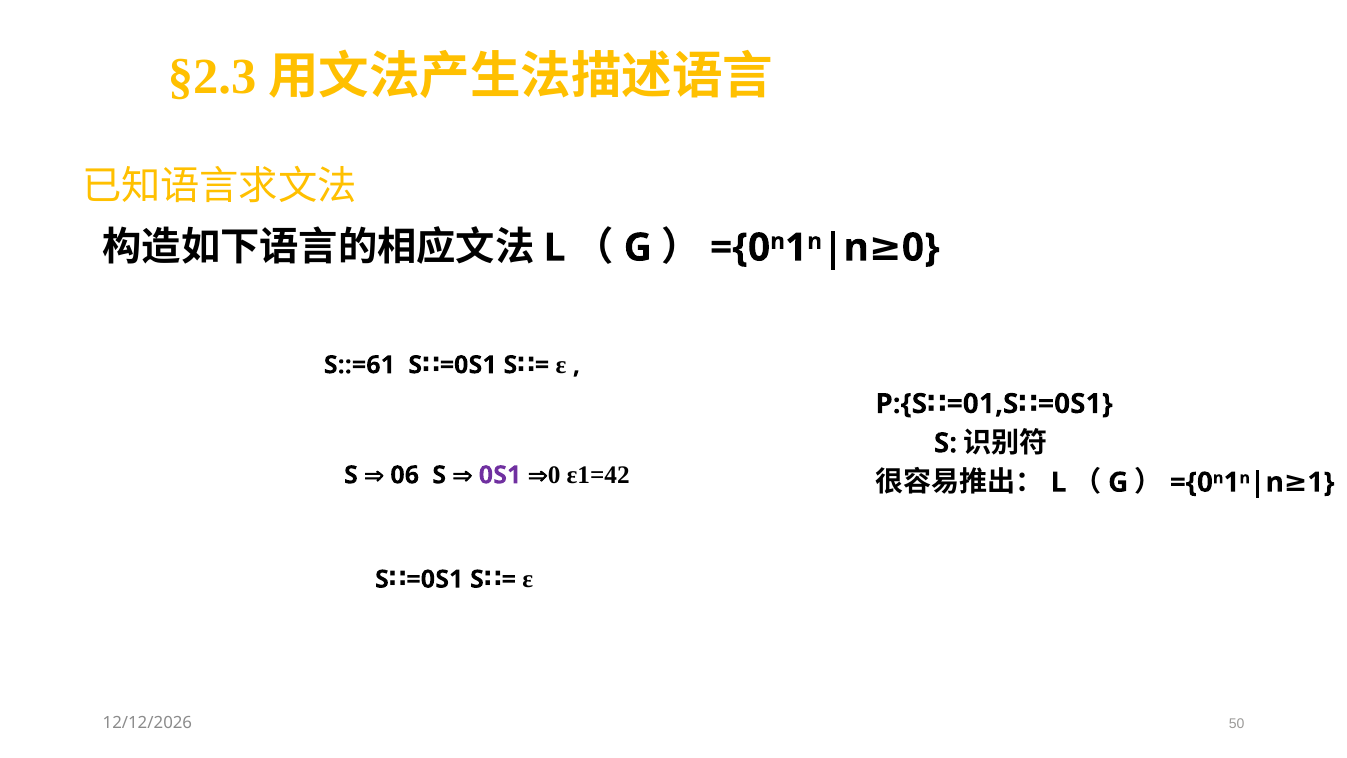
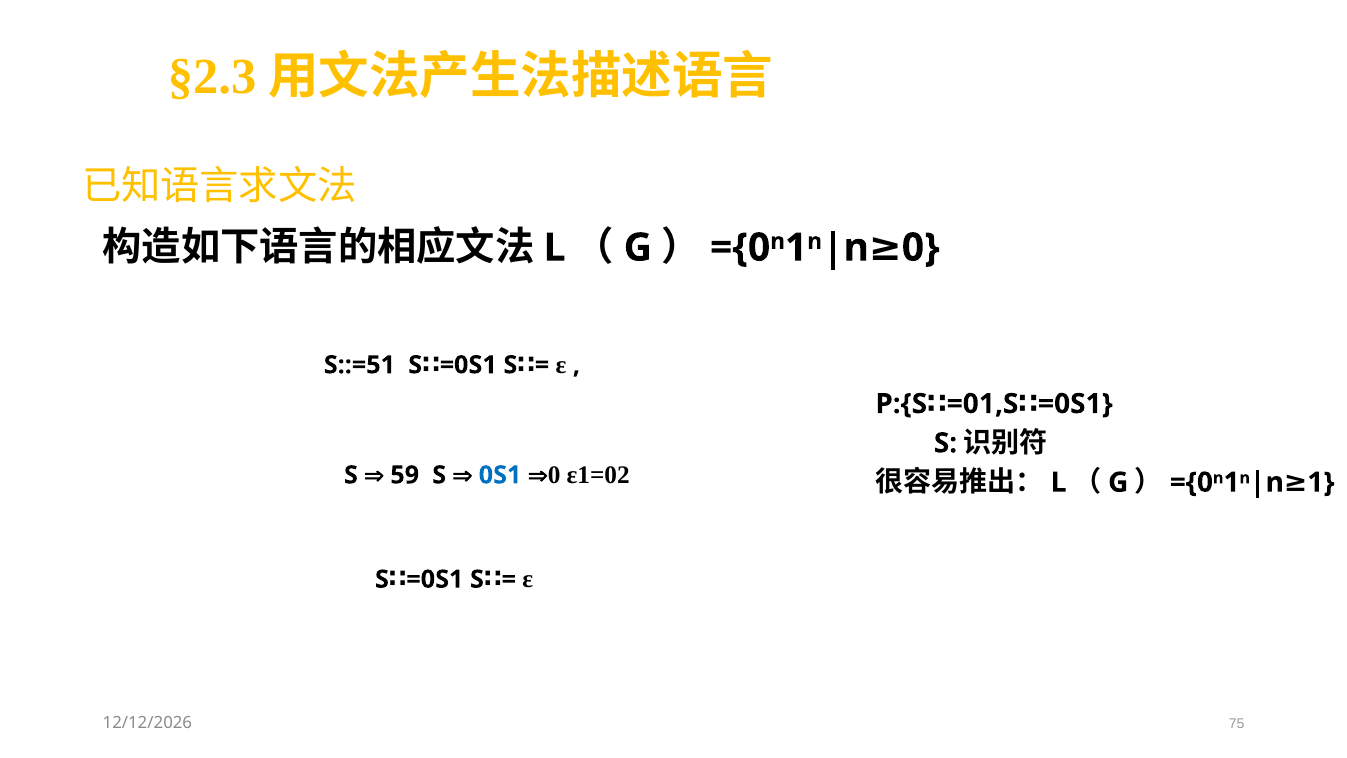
S::=61: S::=61 -> S::=51 (359, 365)
06: 06 -> 59 (405, 475)
0S1 colour: purple -> blue (500, 475)
ε1=42: ε1=42 -> ε1=02 (598, 475)
50: 50 -> 75 (1237, 723)
